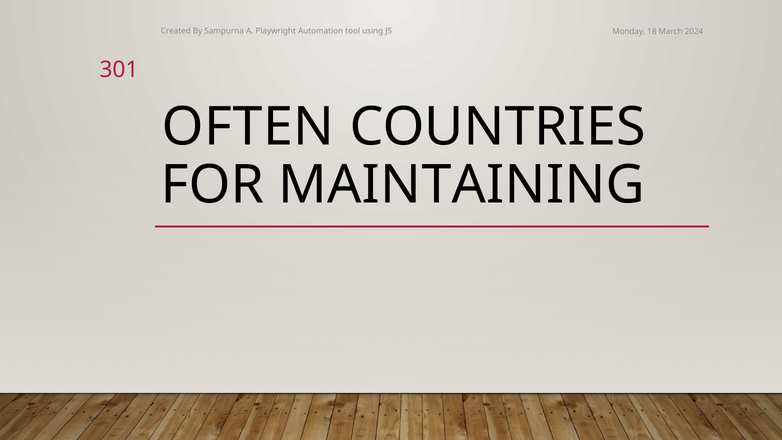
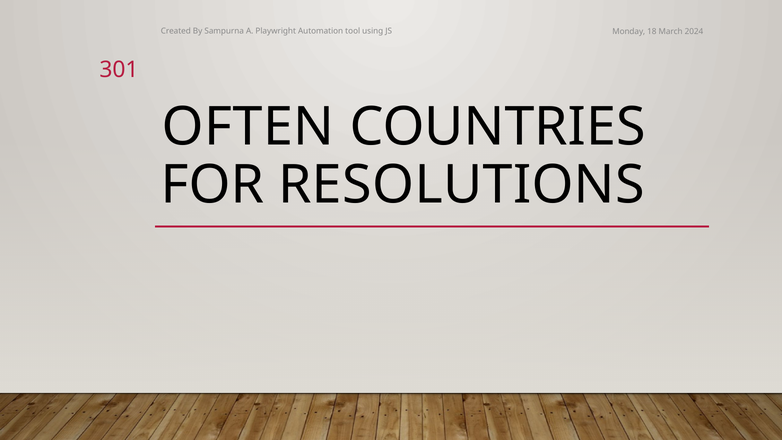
MAINTAINING: MAINTAINING -> RESOLUTIONS (461, 185)
